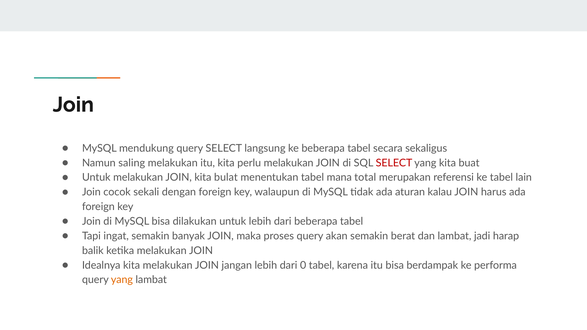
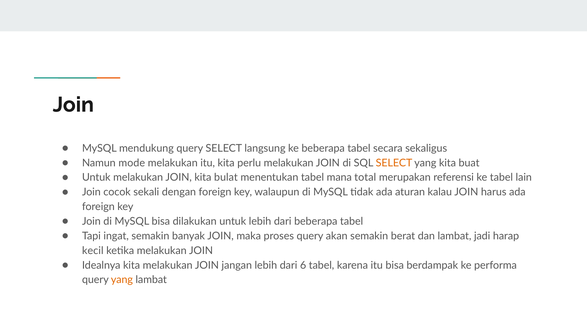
saling: saling -> mode (132, 163)
SELECT colour: red -> orange (394, 163)
balik: balik -> kecil (93, 251)
0: 0 -> 6 (303, 265)
